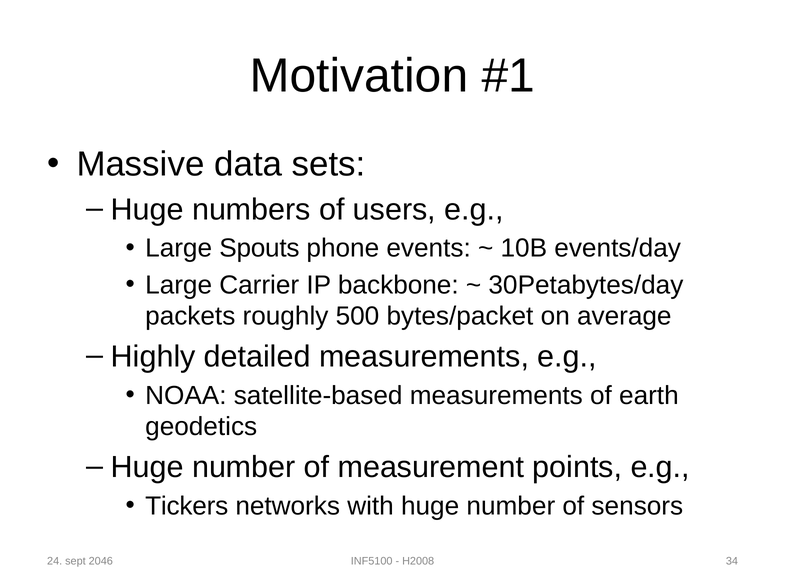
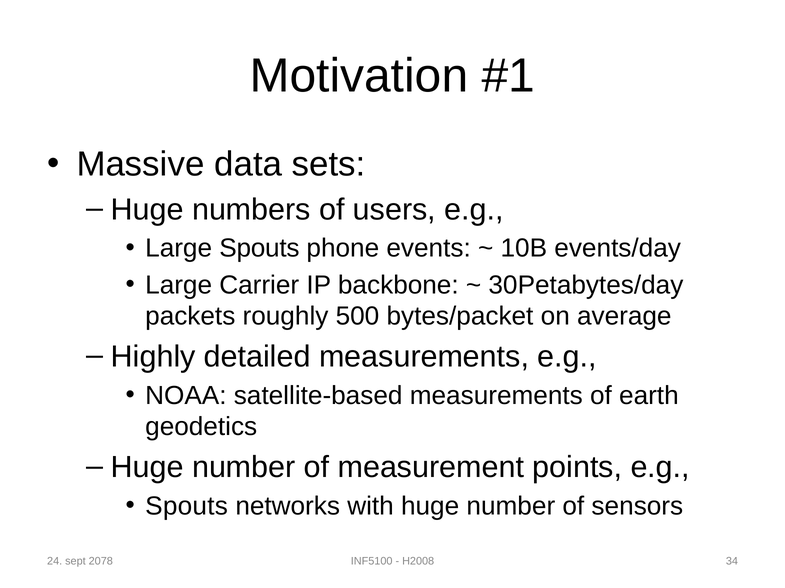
Tickers: Tickers -> Spouts (187, 507)
2046: 2046 -> 2078 (101, 562)
